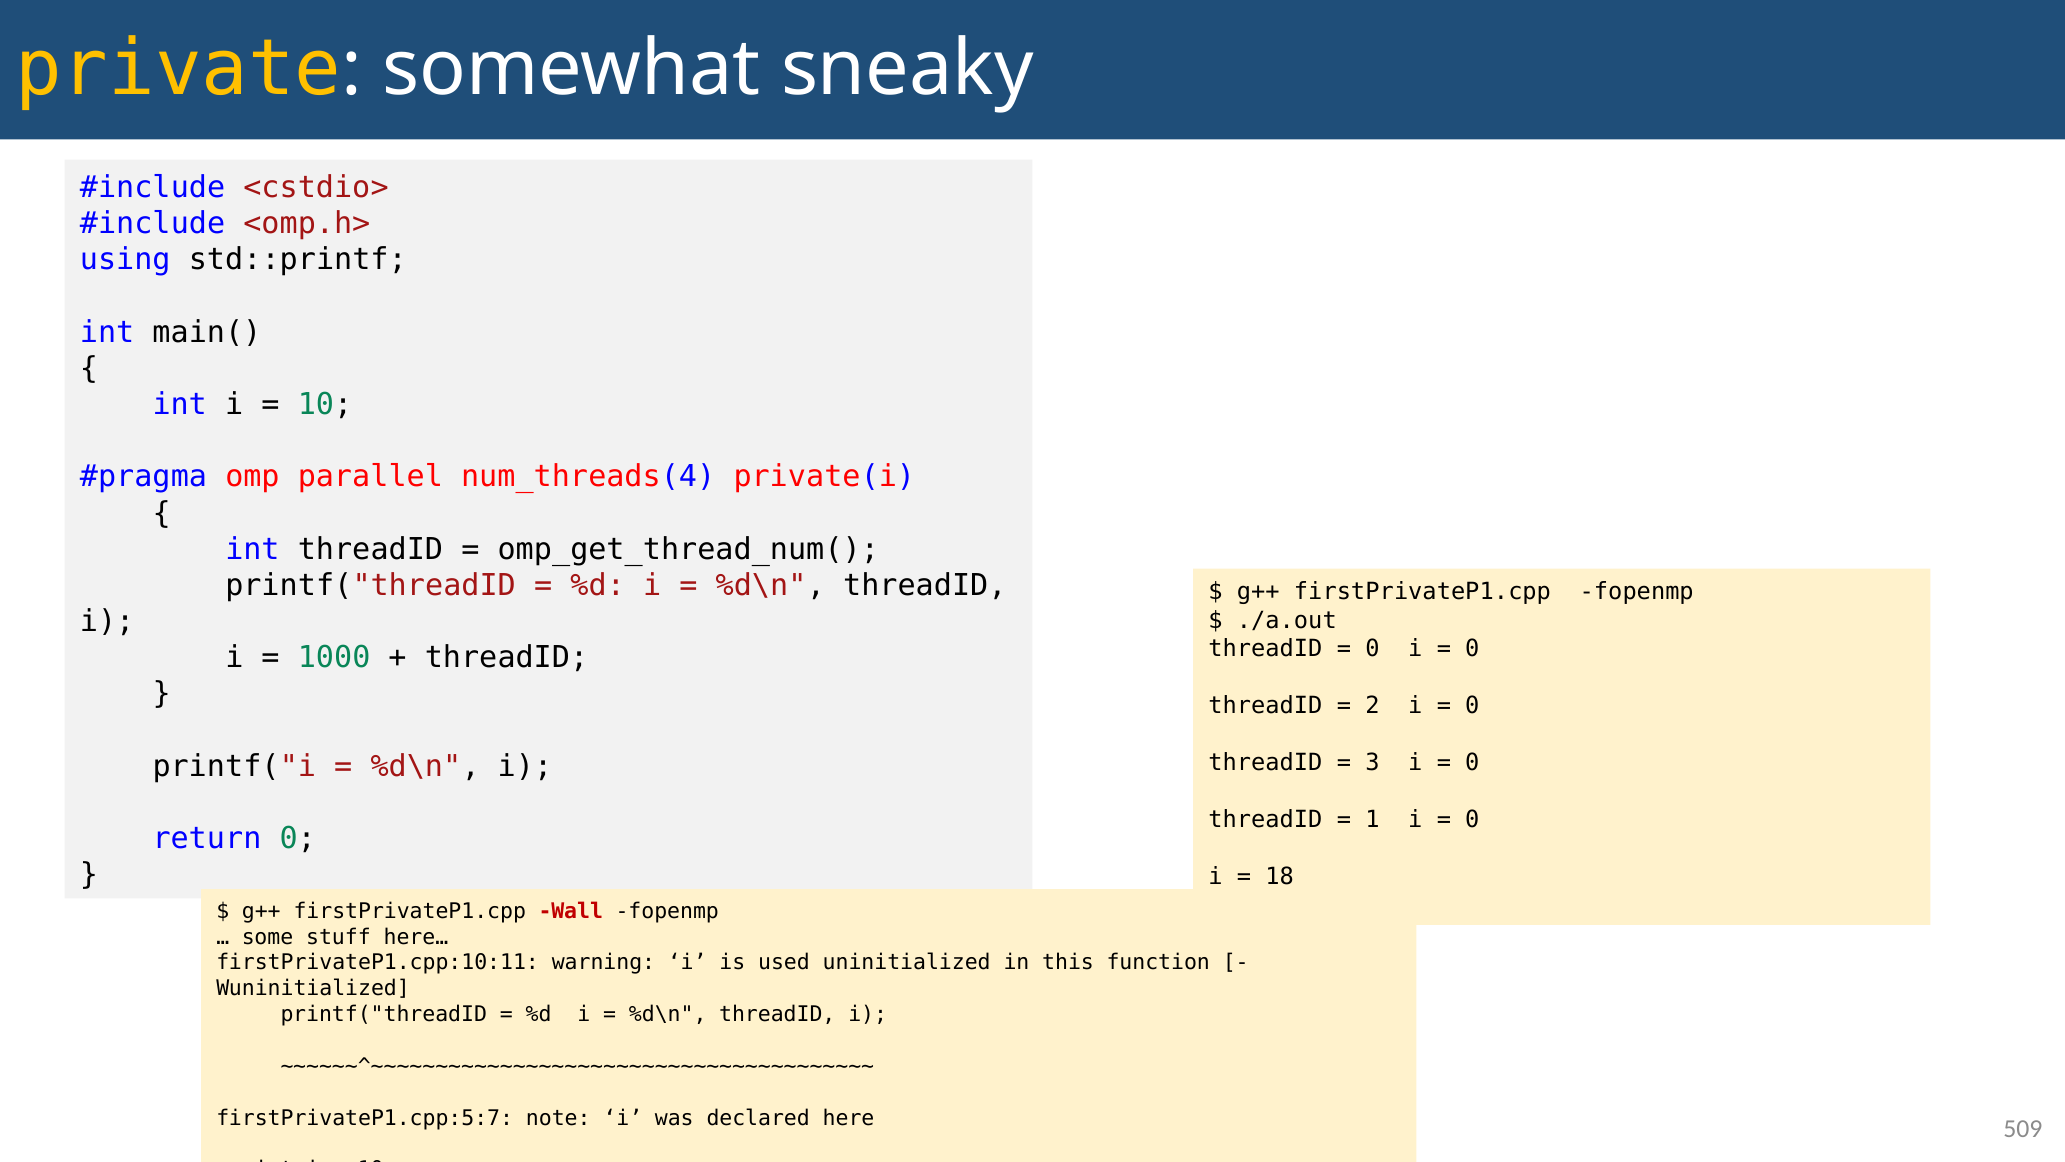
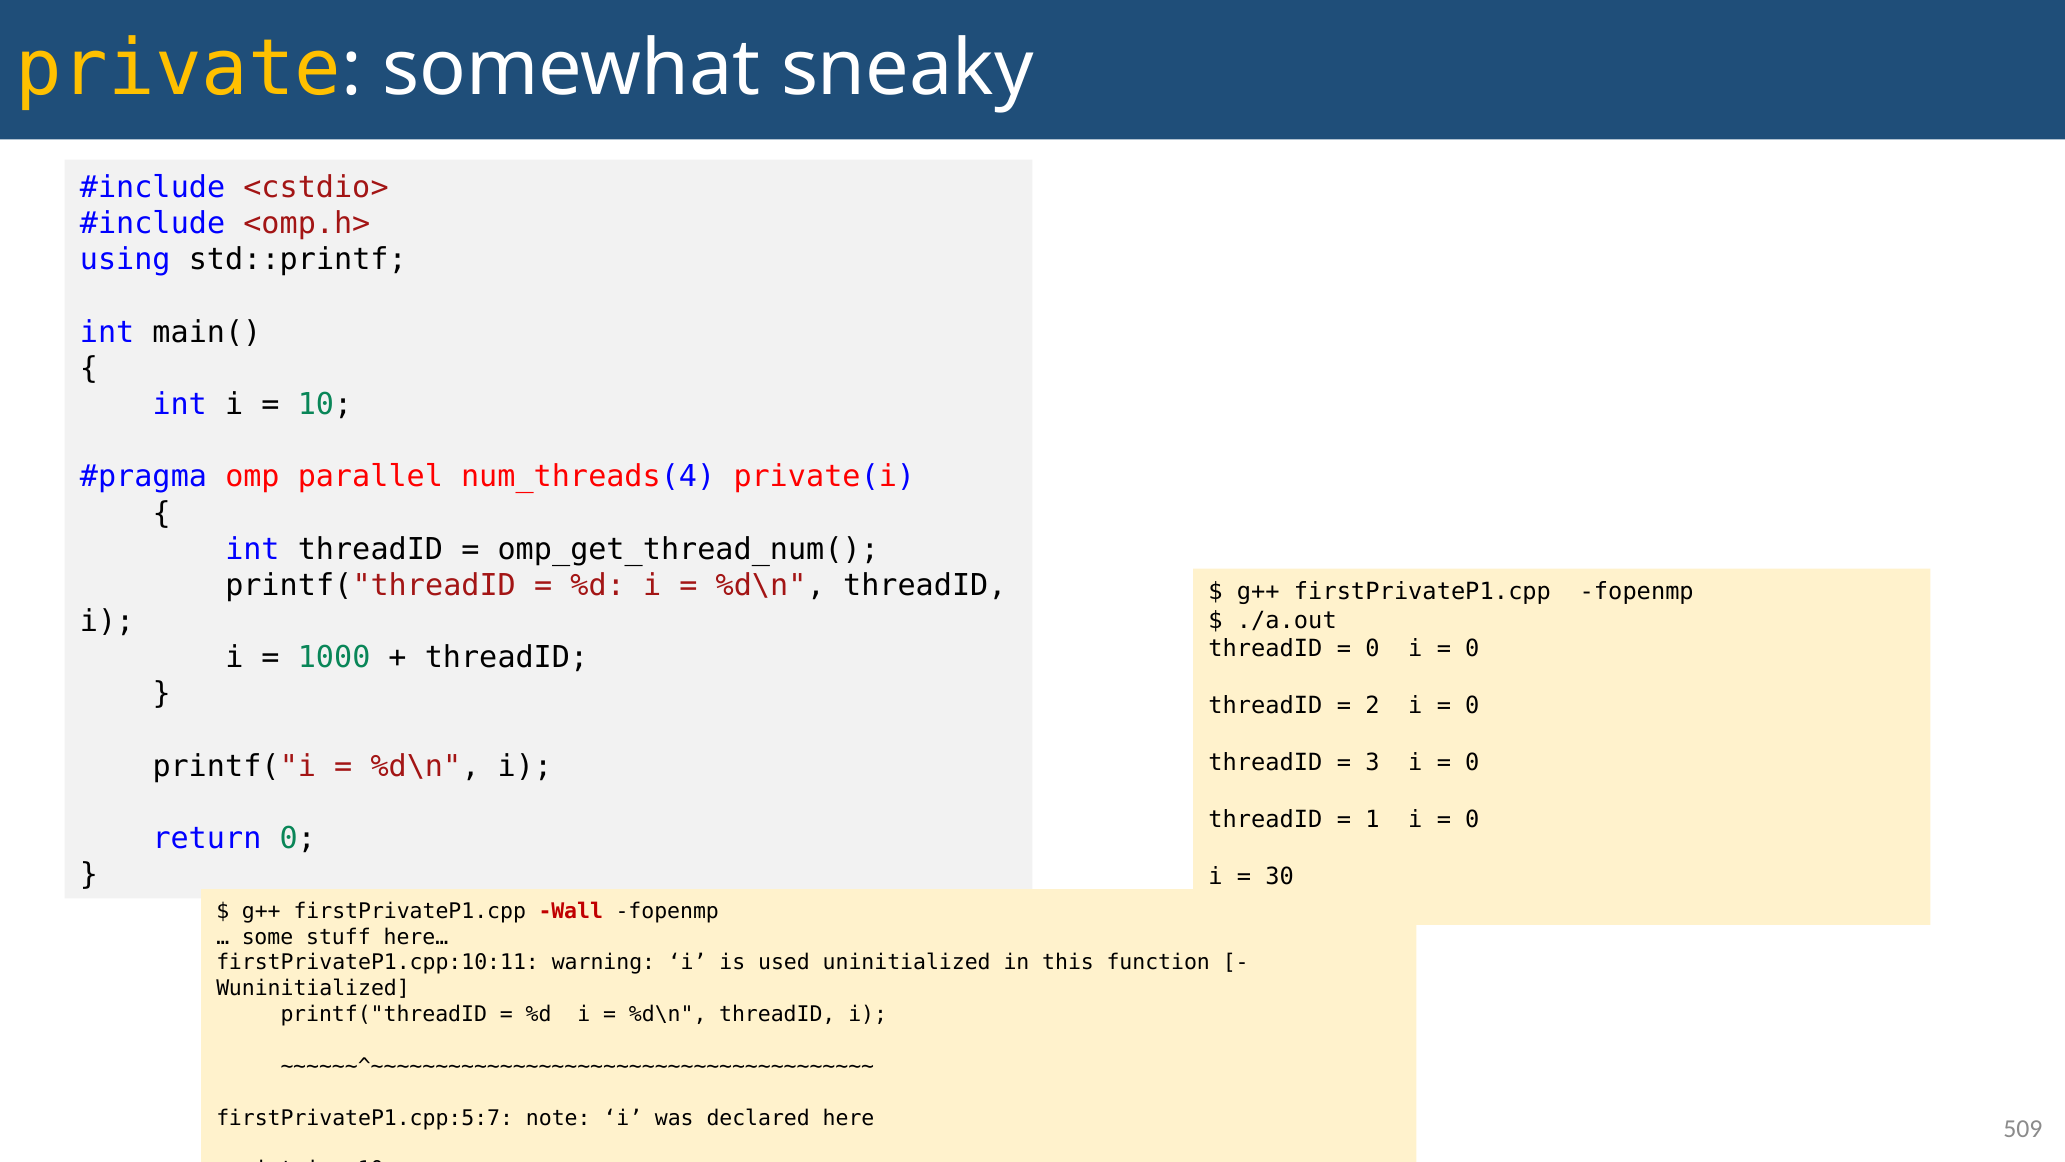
18: 18 -> 30 (1280, 876)
